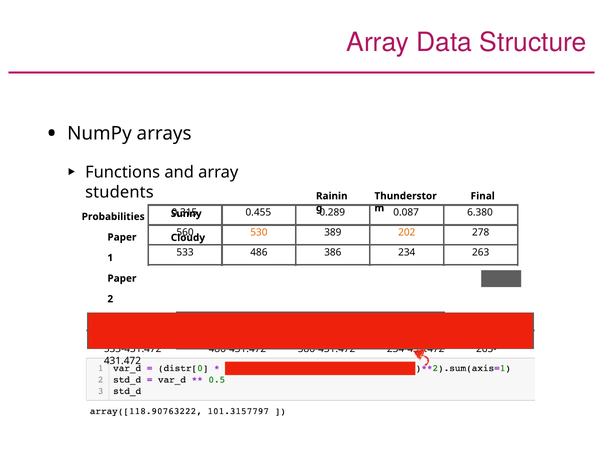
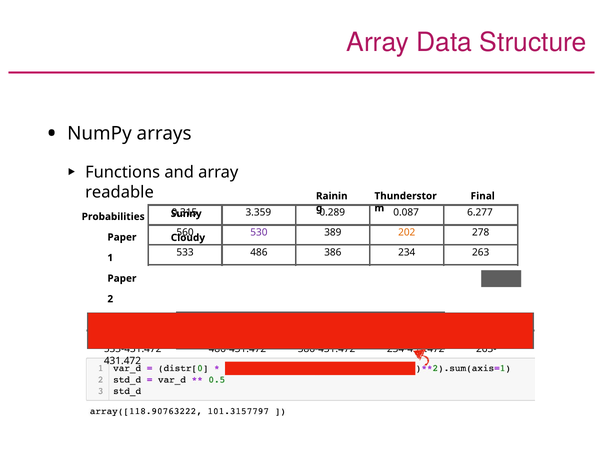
students: students -> readable (119, 192)
0.455: 0.455 -> 3.359 (258, 212)
6.380: 6.380 -> 6.277 (480, 212)
530 colour: orange -> purple (259, 232)
